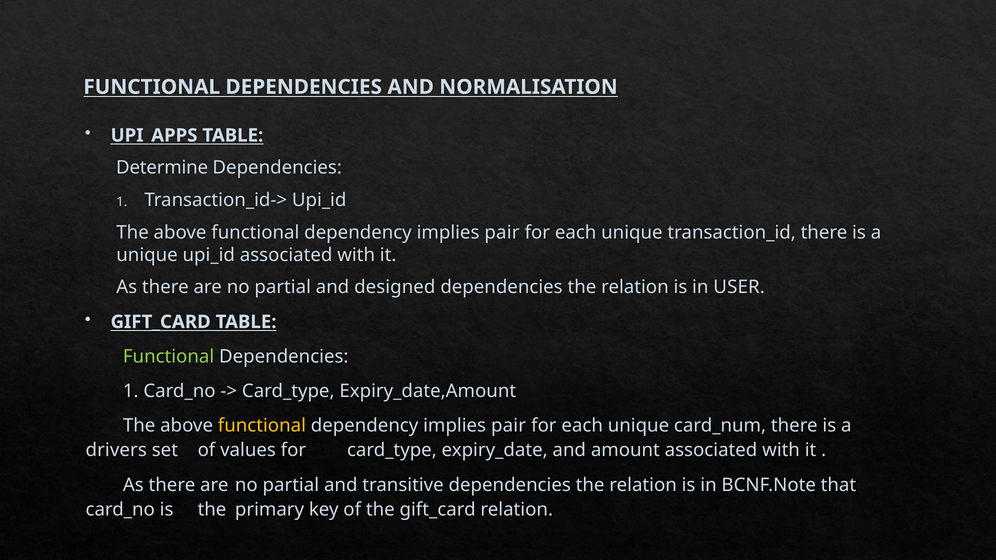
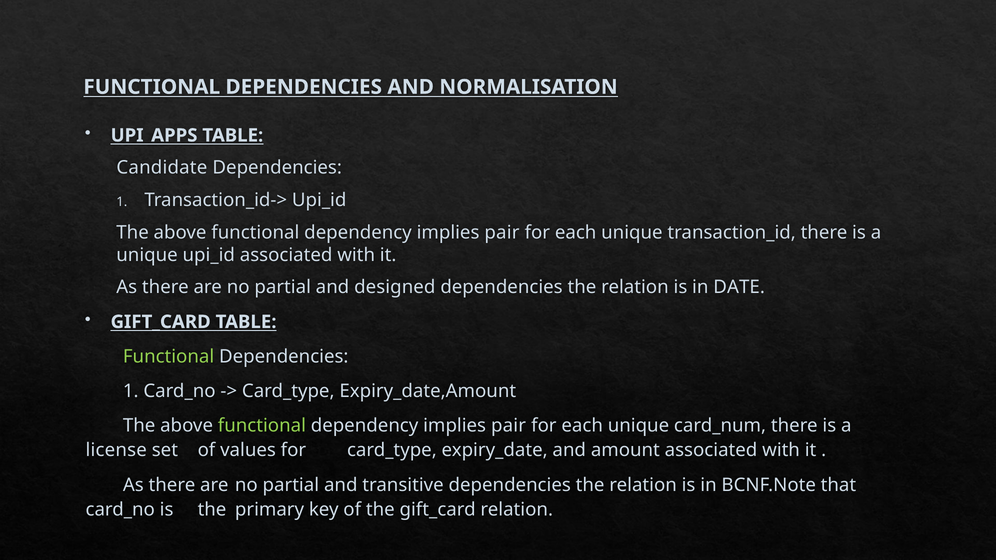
Determine: Determine -> Candidate (162, 168)
USER: USER -> DATE (739, 287)
functional colour: yellow -> light green (262, 426)
drivers: drivers -> license (116, 451)
